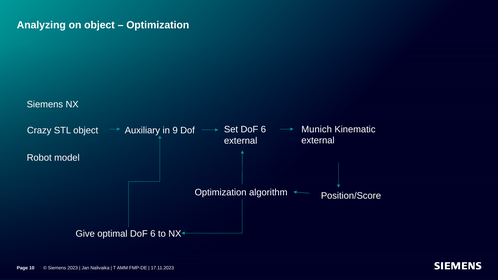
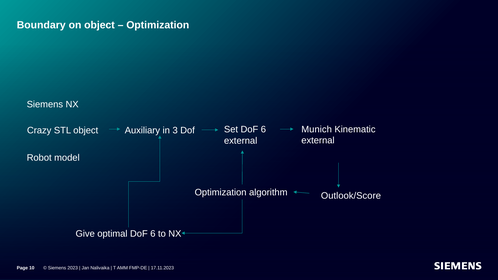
Analyzing: Analyzing -> Boundary (41, 25)
9: 9 -> 3 (175, 131)
Position/Score: Position/Score -> Outlook/Score (351, 196)
